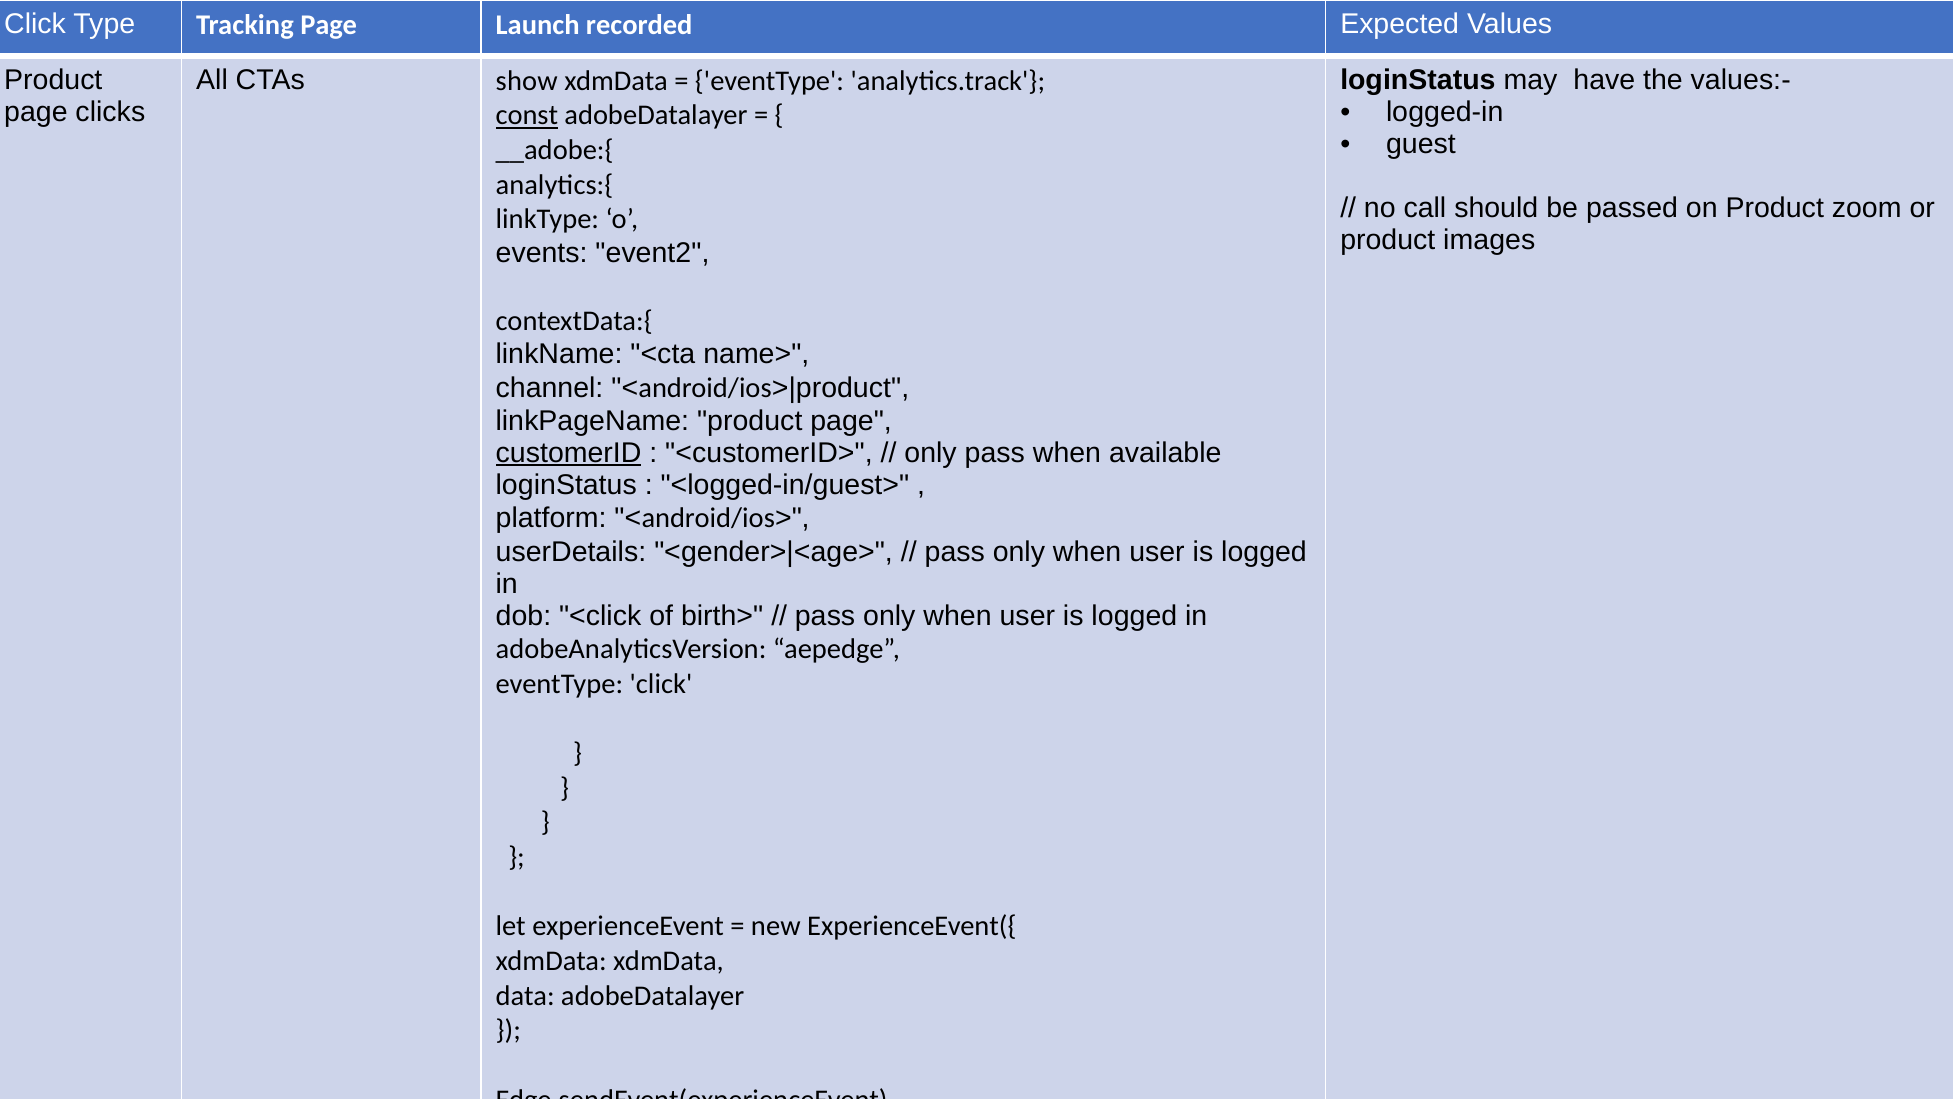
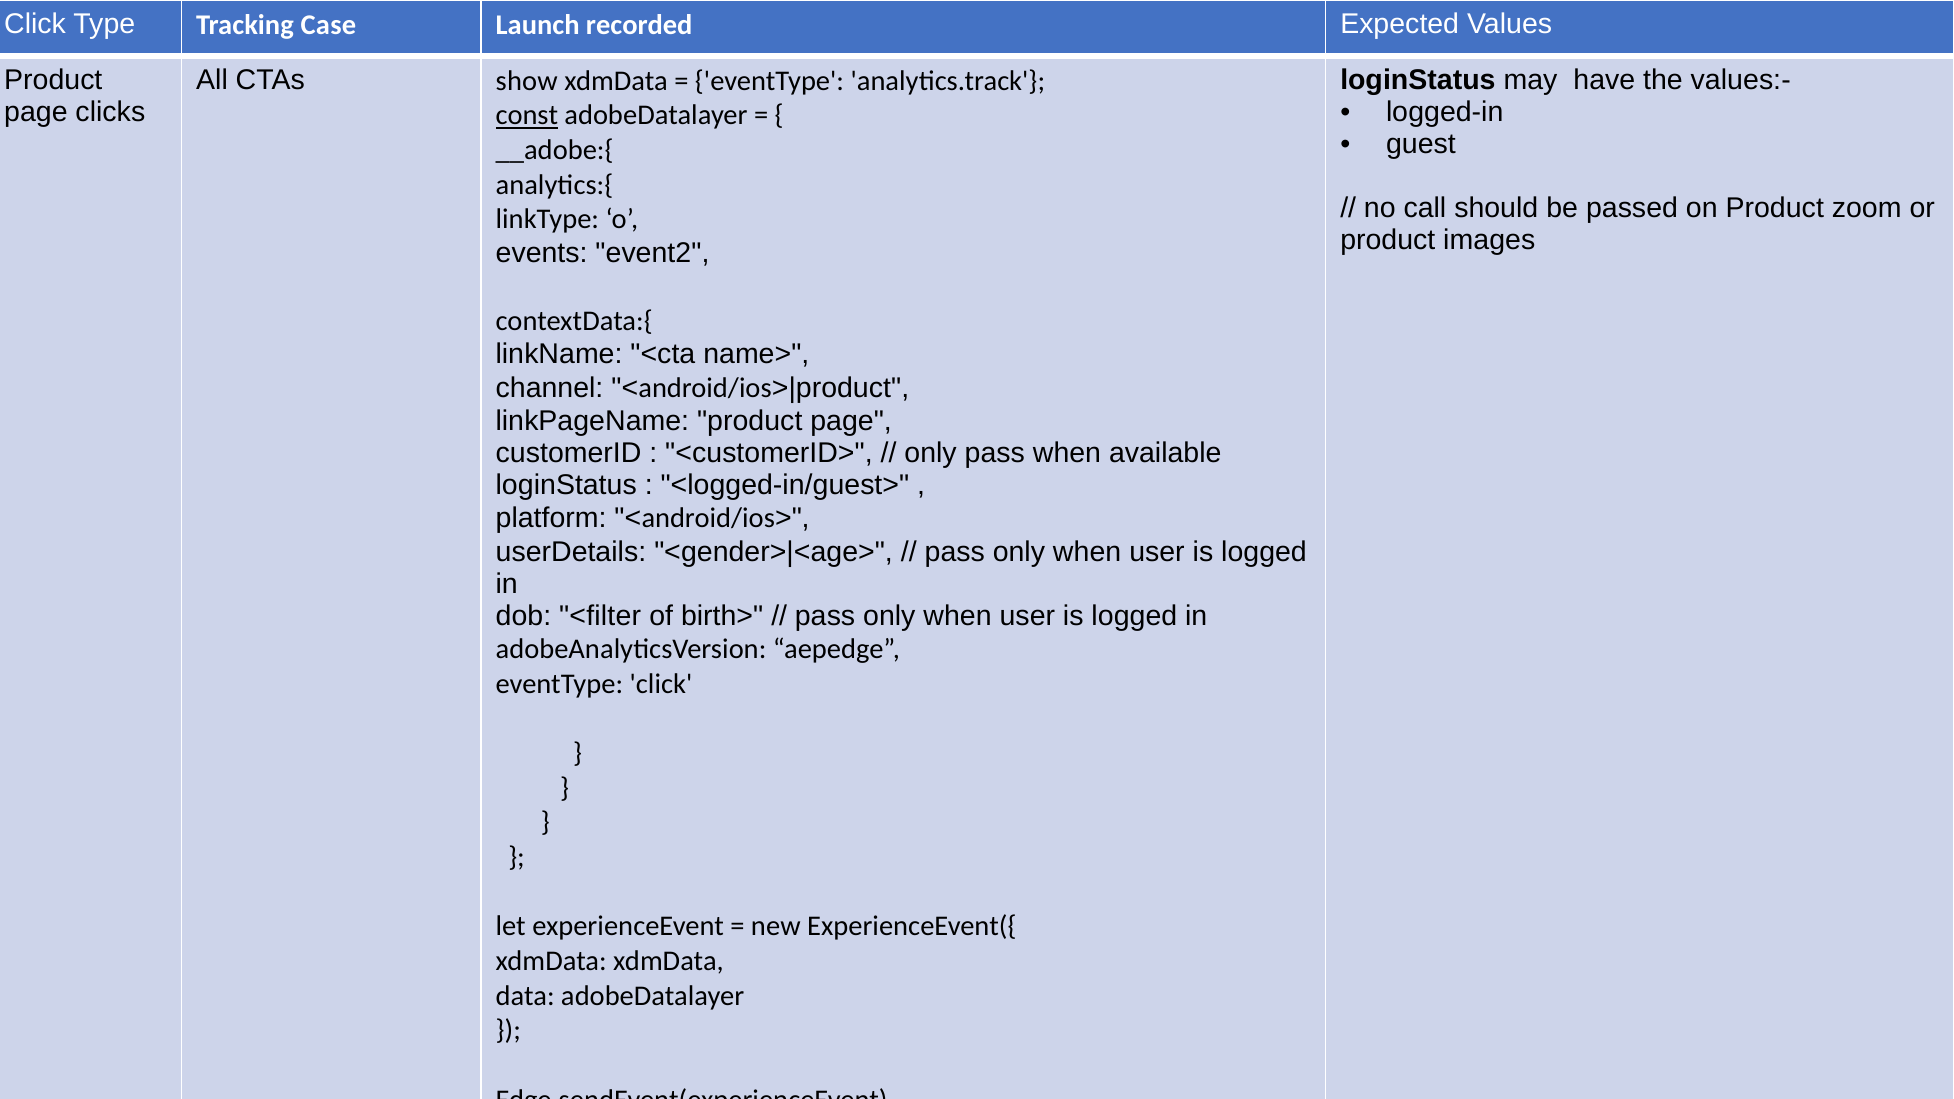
Tracking Page: Page -> Case (328, 25)
customerID underline: present -> none (569, 453)
<click: <click -> <filter (600, 616)
